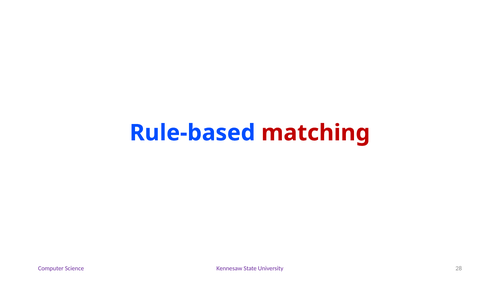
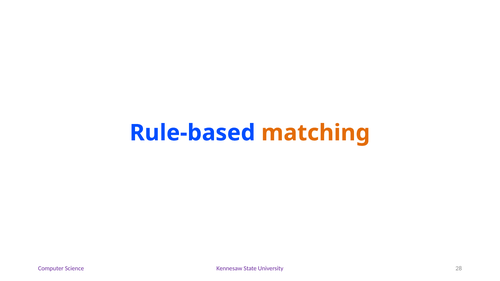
matching colour: red -> orange (316, 133)
